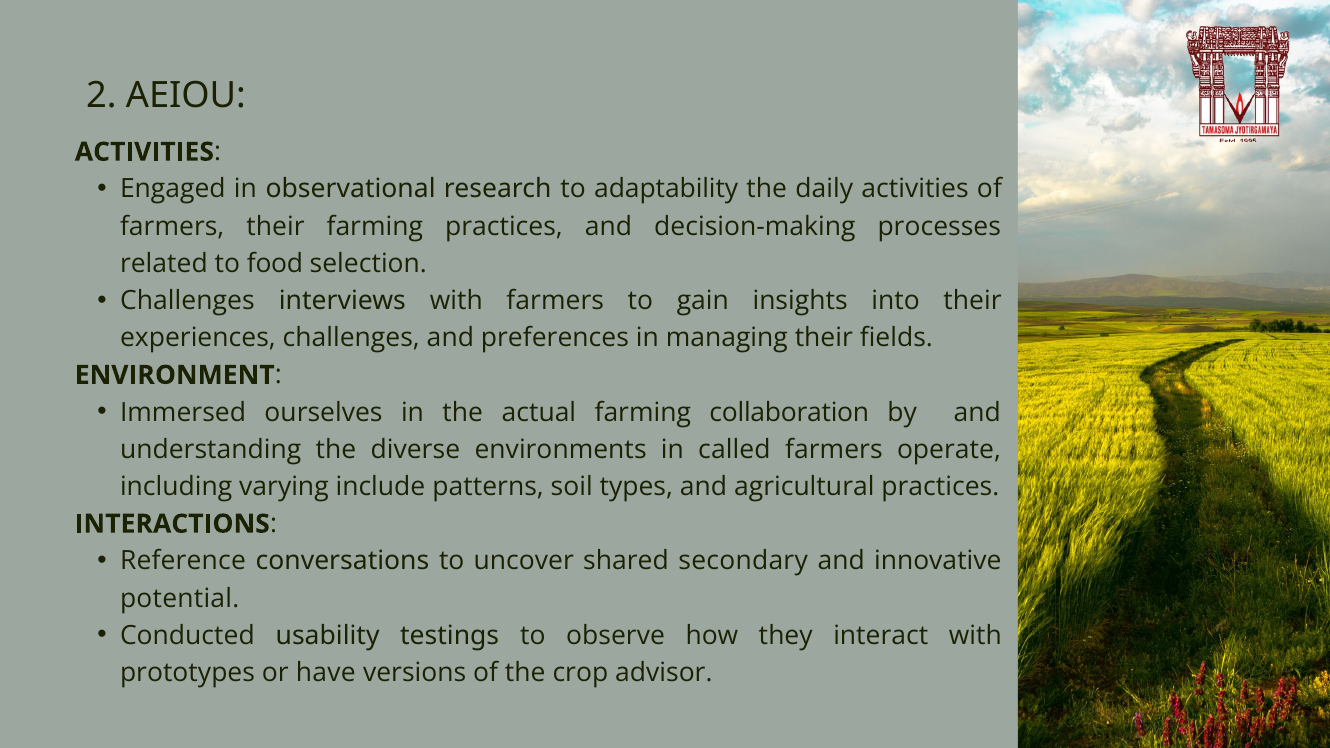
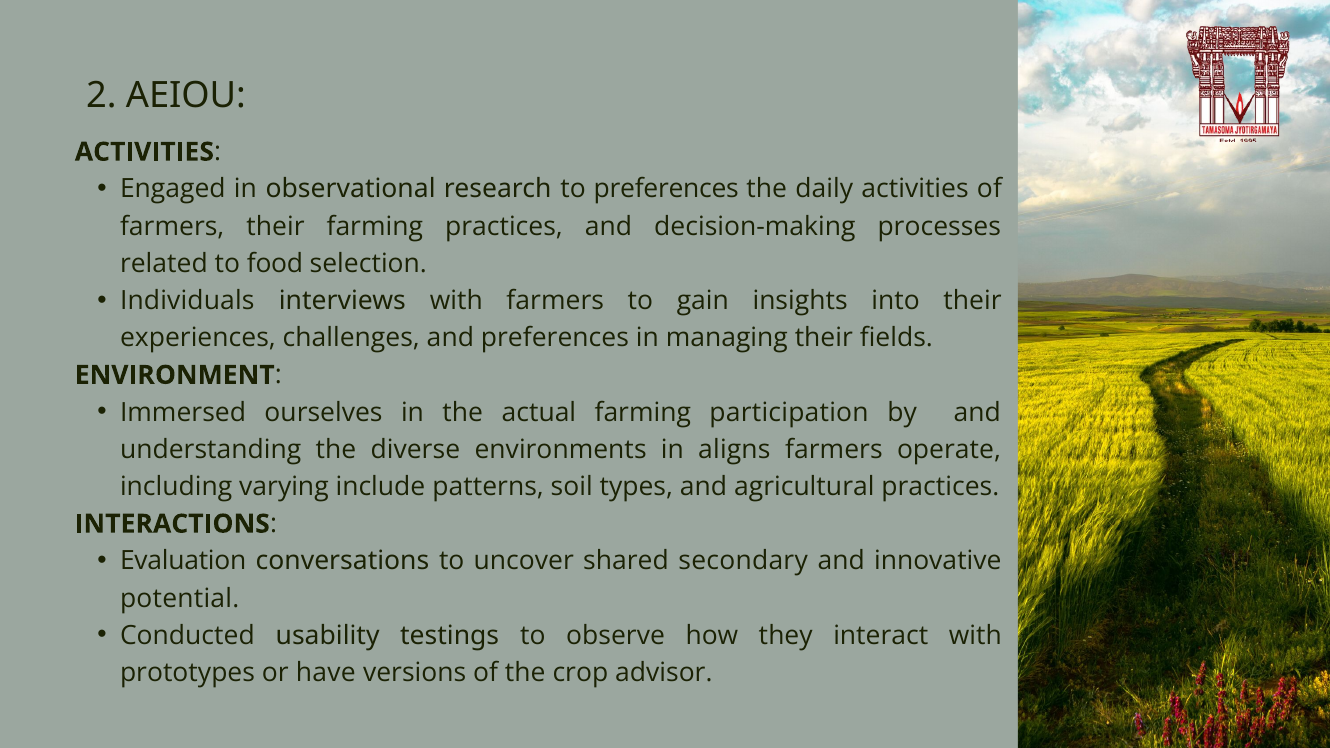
to adaptability: adaptability -> preferences (666, 189)
Challenges: Challenges -> Individuals (187, 301)
collaboration: collaboration -> participation (789, 412)
called: called -> aligns (734, 450)
Reference: Reference -> Evaluation (183, 561)
